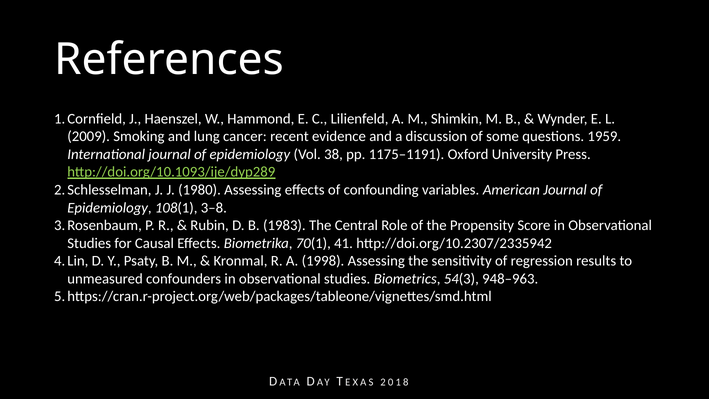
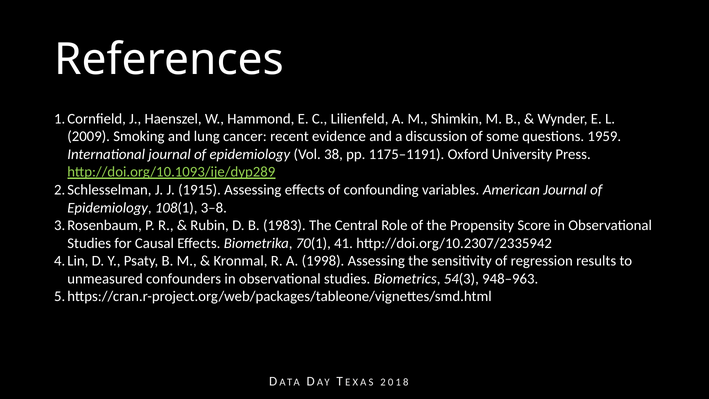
1980: 1980 -> 1915 (200, 190)
